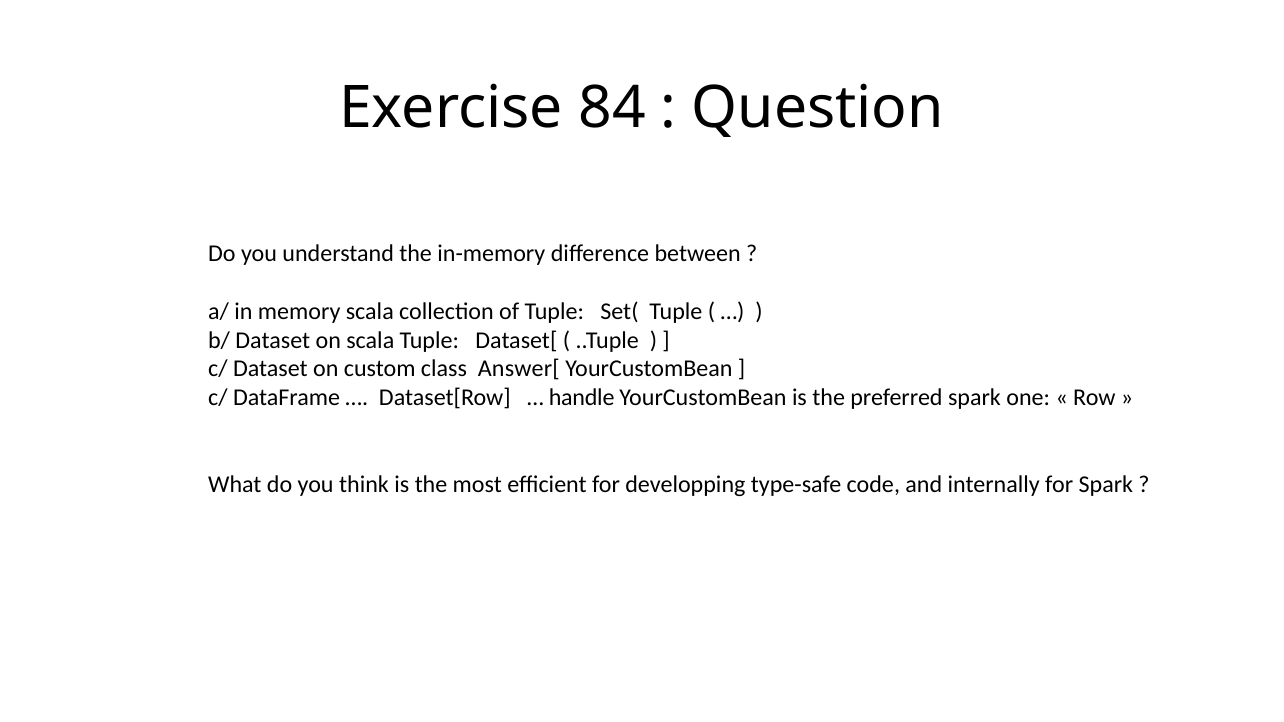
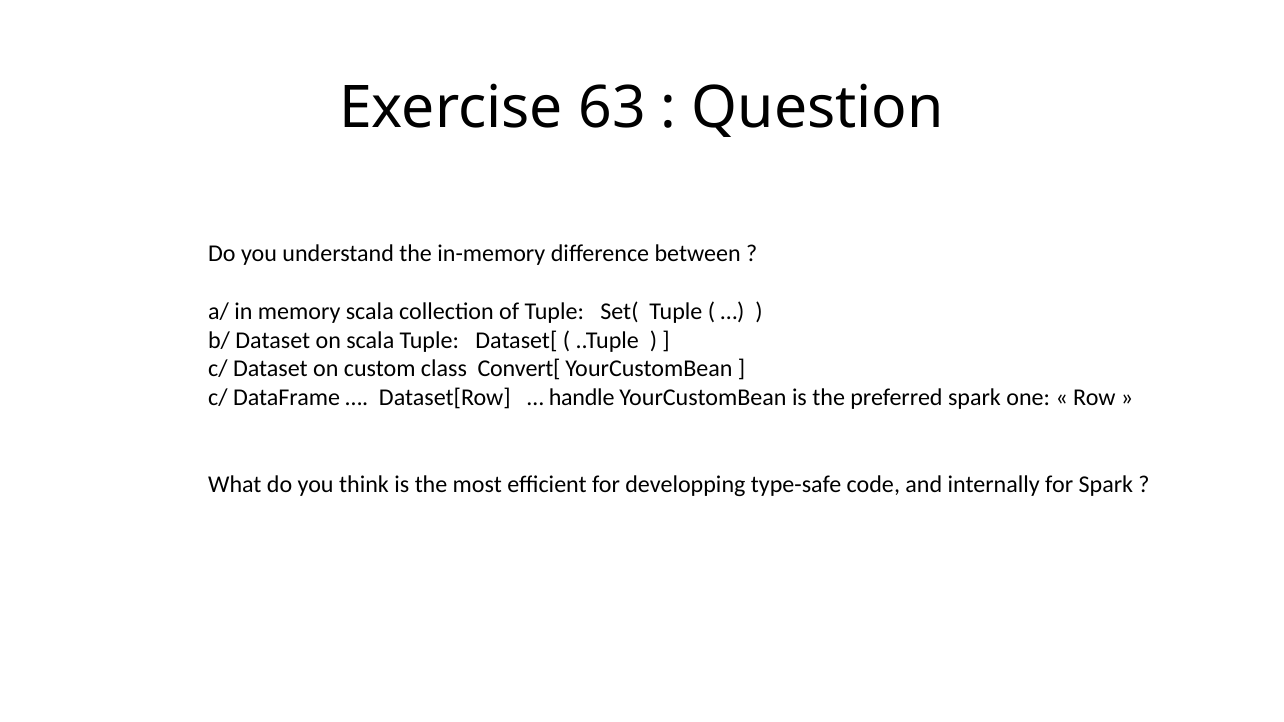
84: 84 -> 63 (612, 108)
Answer[: Answer[ -> Convert[ (519, 369)
